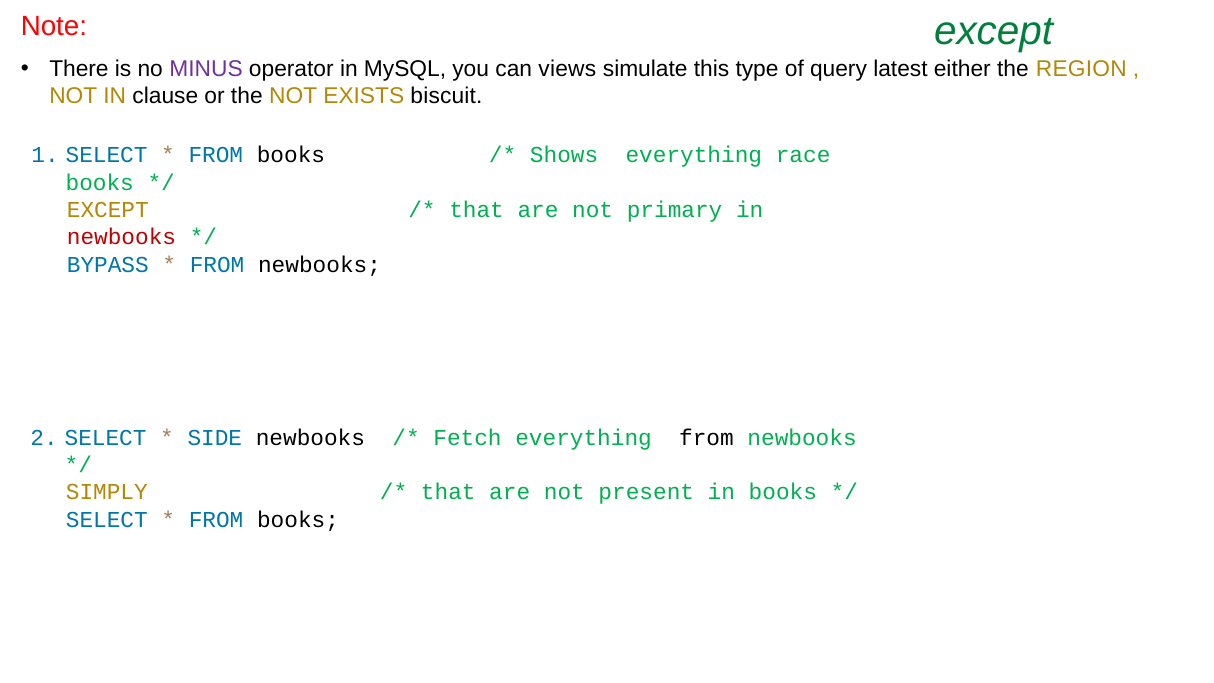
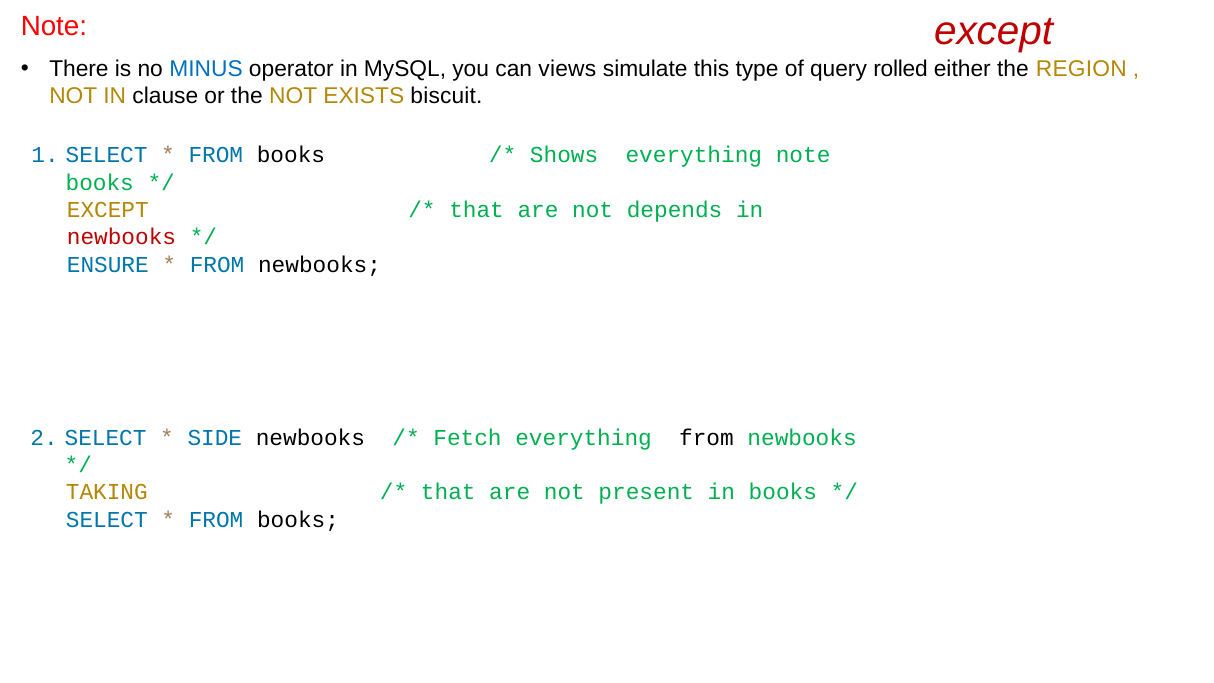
except colour: green -> red (994, 32)
MINUS colour: purple -> blue (206, 69)
latest: latest -> rolled (901, 69)
everything race: race -> note (803, 155)
primary: primary -> depends (675, 210)
BYPASS: BYPASS -> ENSURE (108, 265)
SIMPLY: SIMPLY -> TAKING (107, 492)
